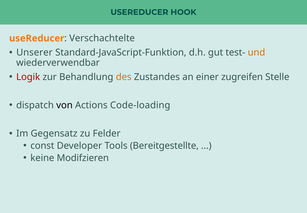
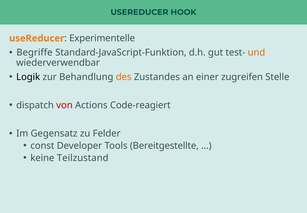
Verschachtelte: Verschachtelte -> Experimentelle (102, 38)
Unserer: Unserer -> Begriffe (34, 52)
Logik colour: red -> black (28, 77)
von colour: black -> red (64, 105)
Code-loading: Code-loading -> Code-reagiert (140, 105)
Modifzieren: Modifzieren -> Teilzustand (83, 158)
